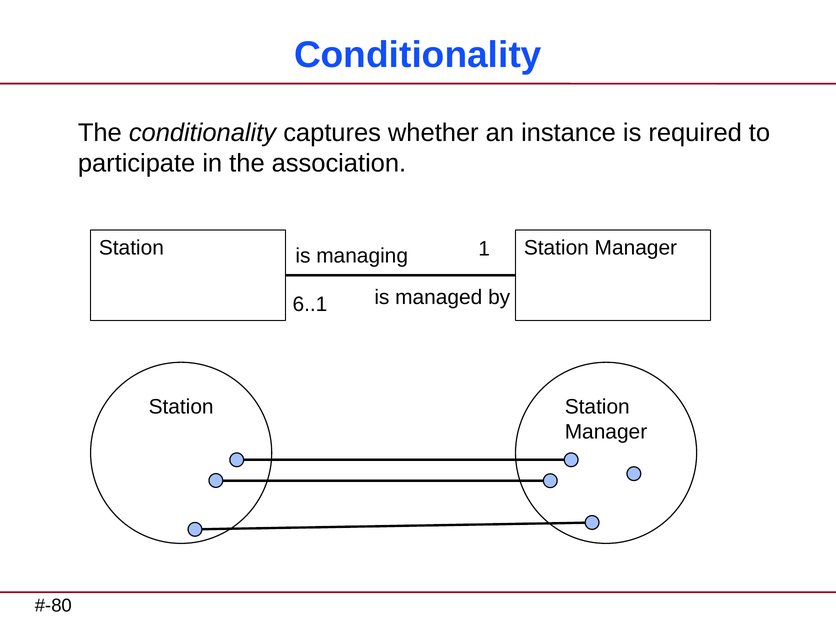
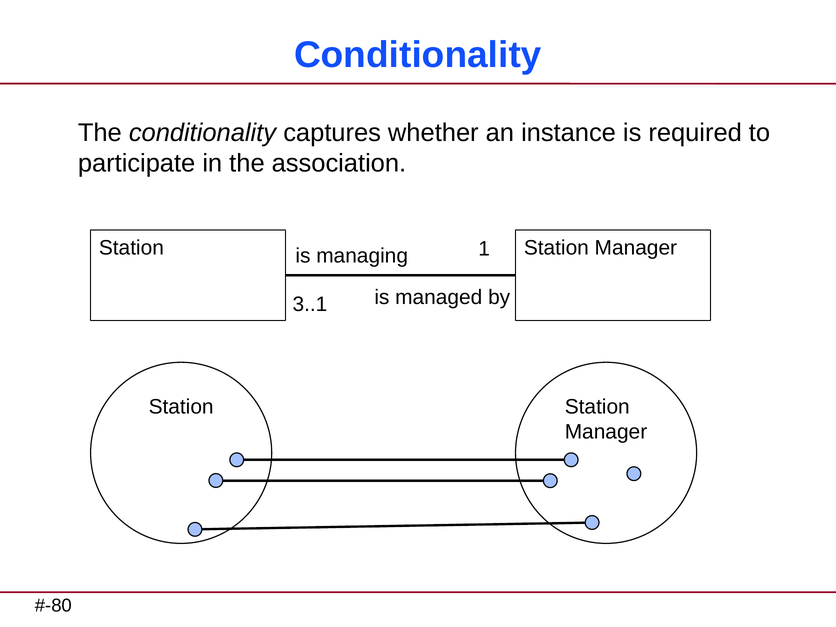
6..1: 6..1 -> 3..1 (310, 304)
